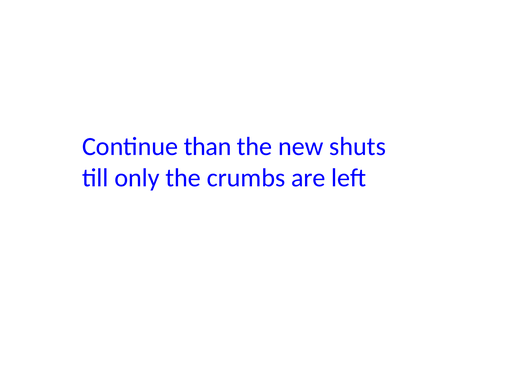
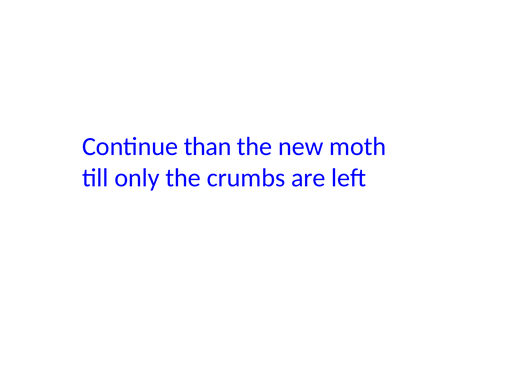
shuts: shuts -> moth (358, 146)
